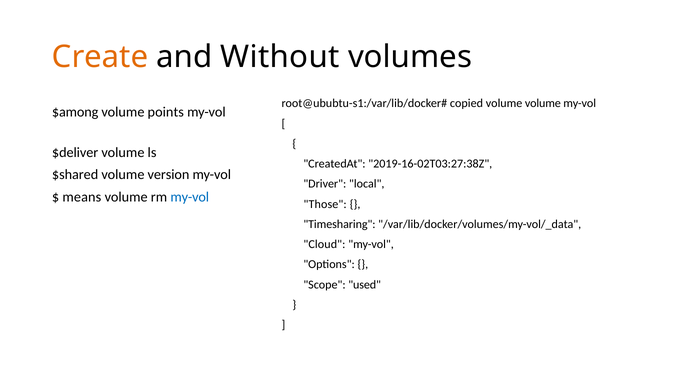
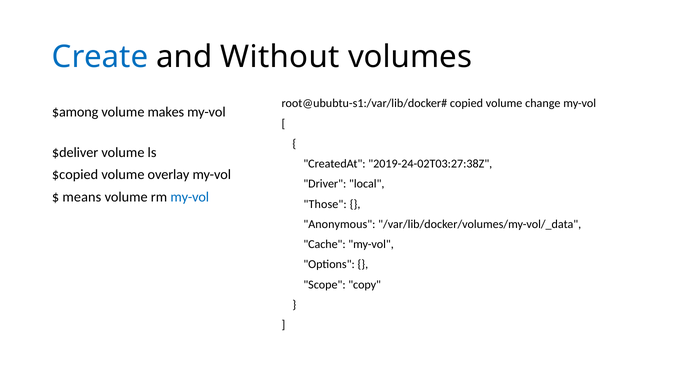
Create colour: orange -> blue (100, 57)
volume volume: volume -> change (543, 104)
points: points -> makes (166, 112)
2019-16-02T03:27:38Z: 2019-16-02T03:27:38Z -> 2019-24-02T03:27:38Z (430, 164)
$shared: $shared -> $copied (75, 175)
version: version -> overlay (168, 175)
Timesharing: Timesharing -> Anonymous (339, 225)
Cloud: Cloud -> Cache (325, 245)
used: used -> copy (365, 285)
